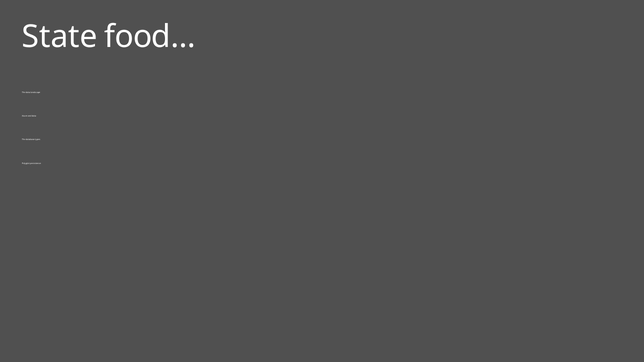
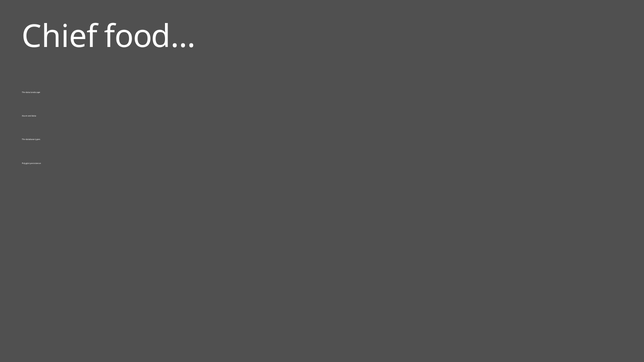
State: State -> Chief (60, 37)
